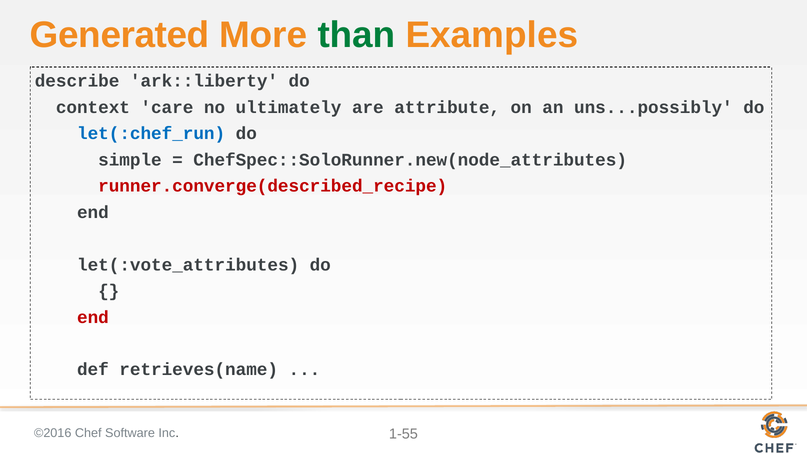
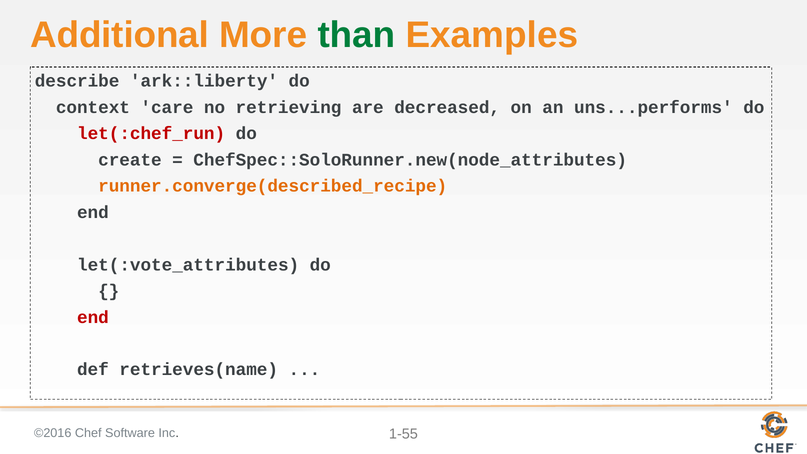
Generated: Generated -> Additional (120, 35)
ultimately: ultimately -> retrieving (289, 107)
attribute: attribute -> decreased (447, 107)
uns...possibly: uns...possibly -> uns...performs (653, 107)
let(:chef_run colour: blue -> red (151, 133)
simple: simple -> create (130, 160)
runner.converge(described_recipe colour: red -> orange (273, 186)
